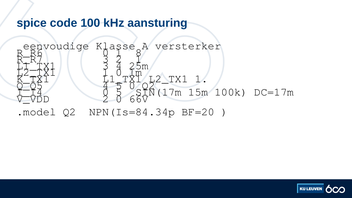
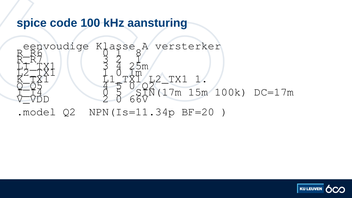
NPN(Is=84.34p: NPN(Is=84.34p -> NPN(Is=11.34p (132, 112)
